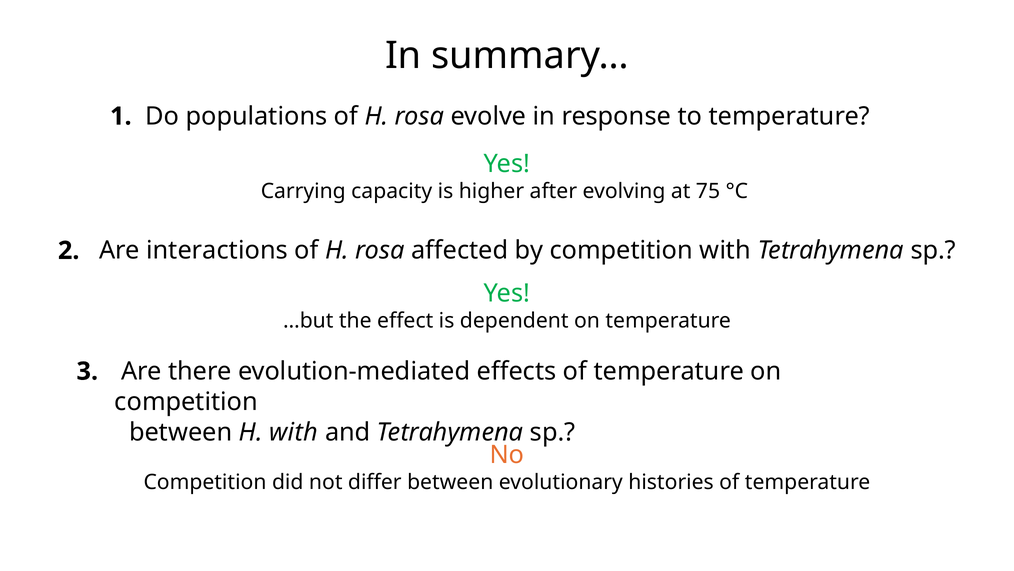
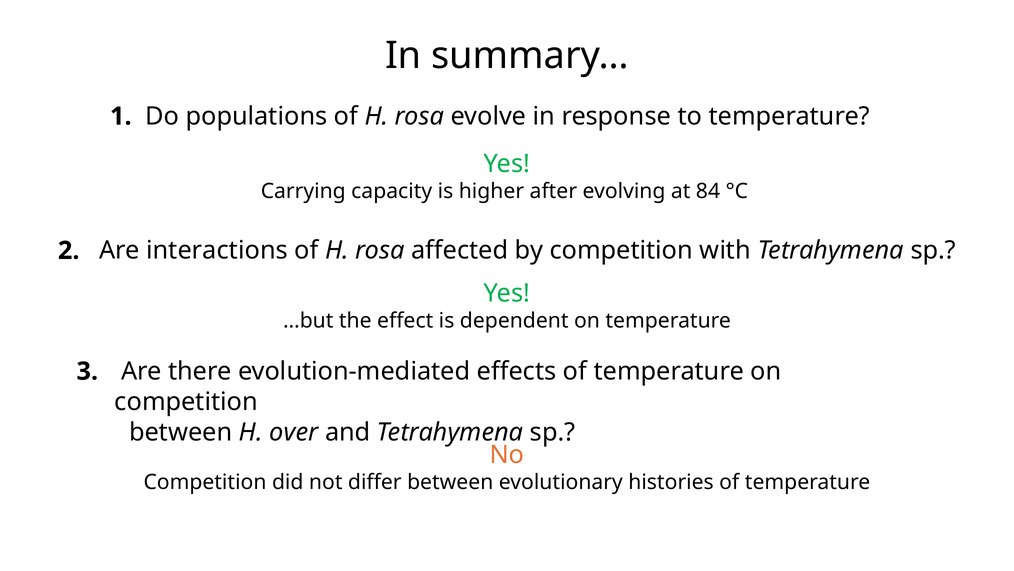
75: 75 -> 84 (708, 191)
H with: with -> over (294, 432)
